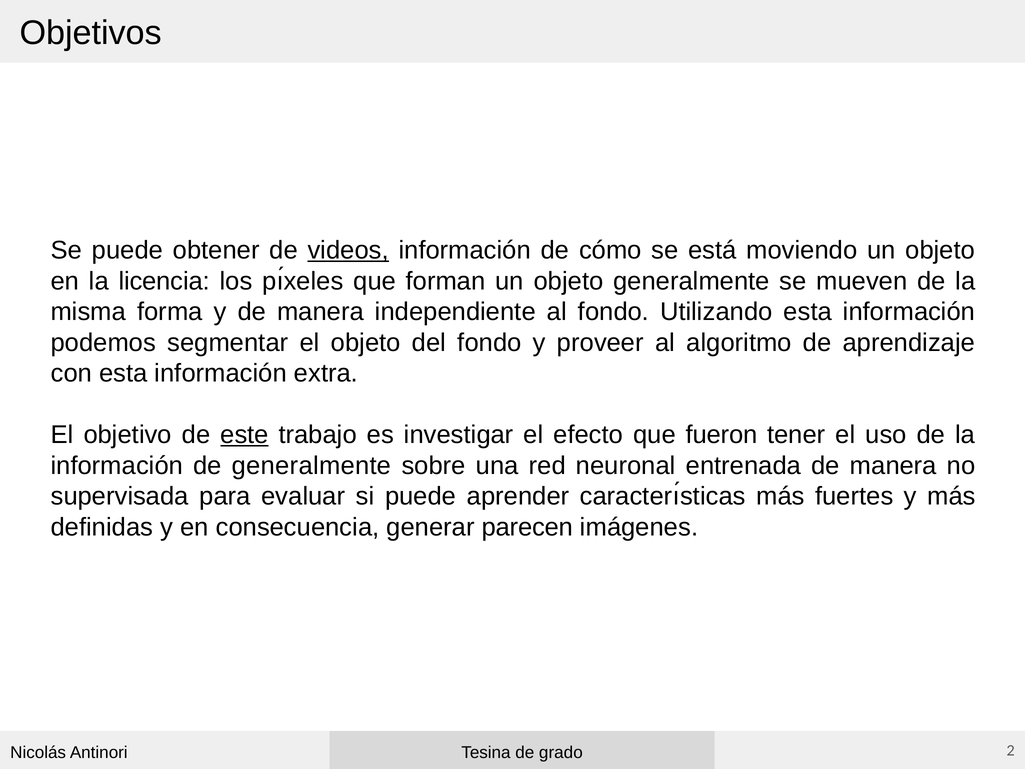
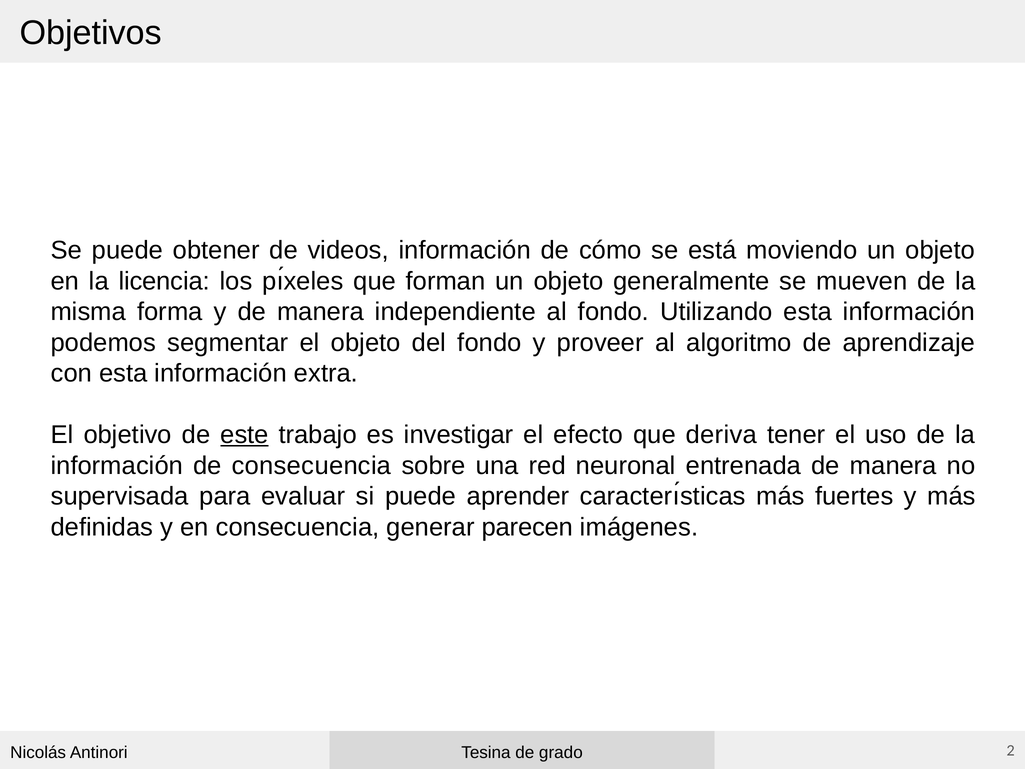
videos underline: present -> none (348, 250)
fueron: fueron -> deriva (721, 435)
de generalmente: generalmente -> consecuencia (312, 466)
